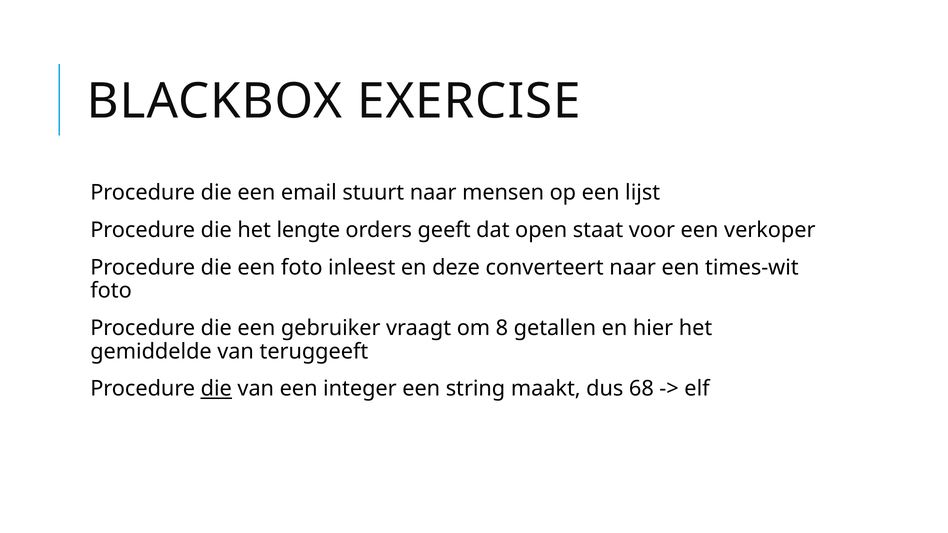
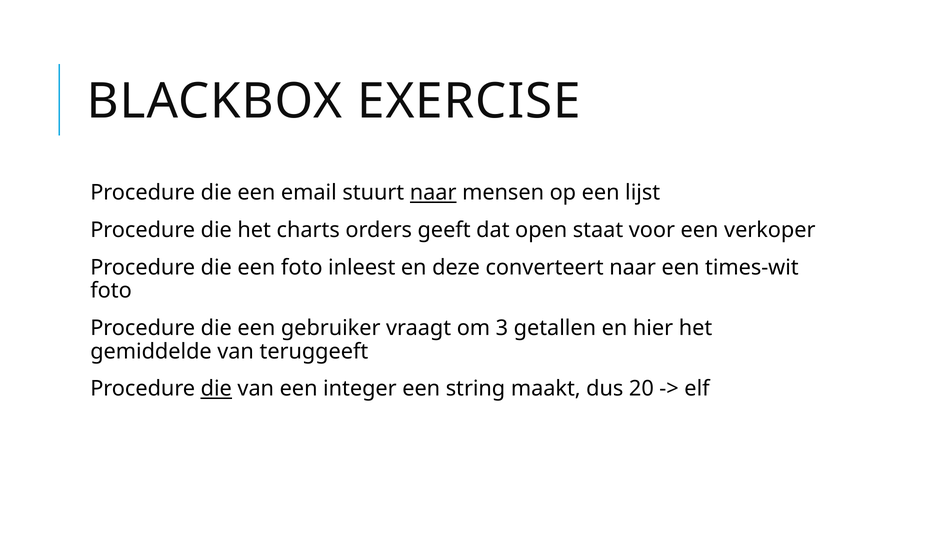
naar underline: none -> present (433, 193)
lengte: lengte -> charts (308, 230)
8: 8 -> 3 (502, 328)
68: 68 -> 20 (641, 389)
